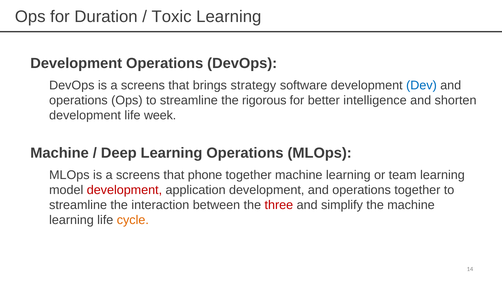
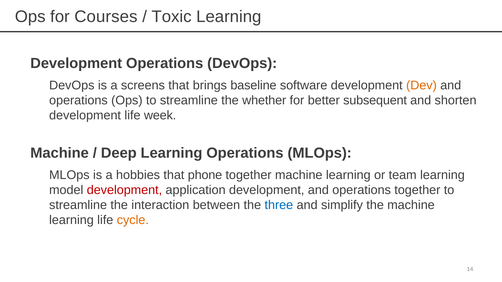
Duration: Duration -> Courses (106, 17)
strategy: strategy -> baseline (253, 86)
Dev colour: blue -> orange (421, 86)
rigorous: rigorous -> whether (264, 101)
intelligence: intelligence -> subsequent (375, 101)
MLOps is a screens: screens -> hobbies (138, 175)
three colour: red -> blue (279, 205)
